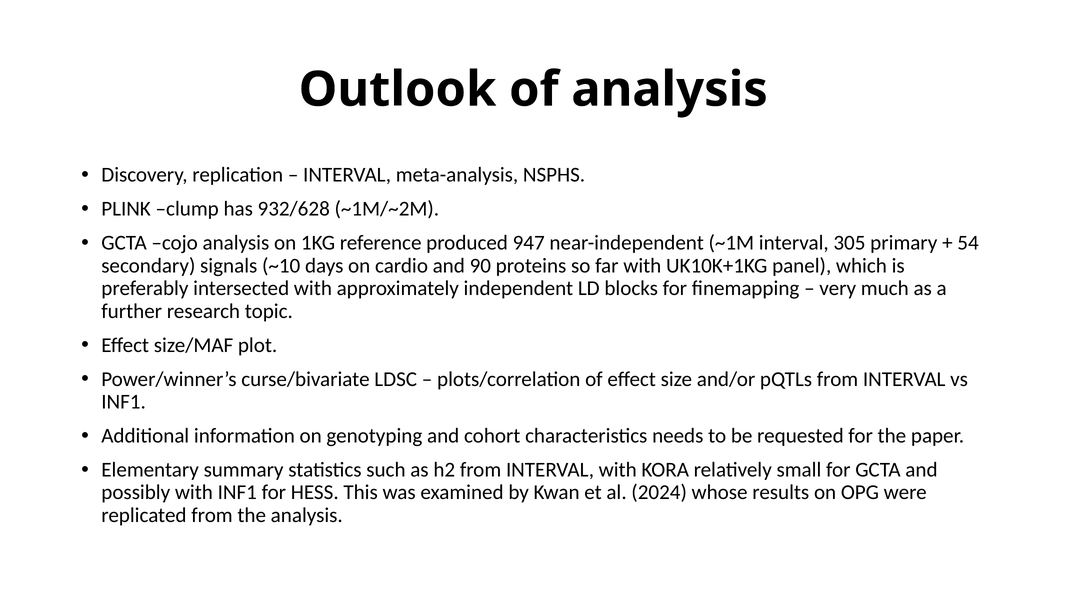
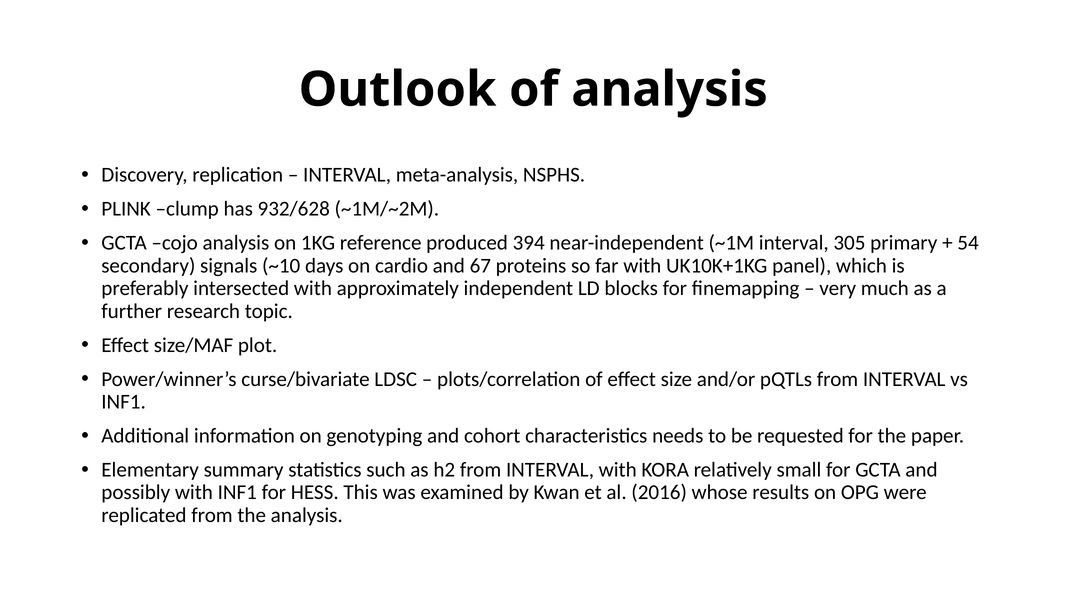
947: 947 -> 394 (529, 243)
90: 90 -> 67 (480, 266)
2024: 2024 -> 2016 (659, 493)
